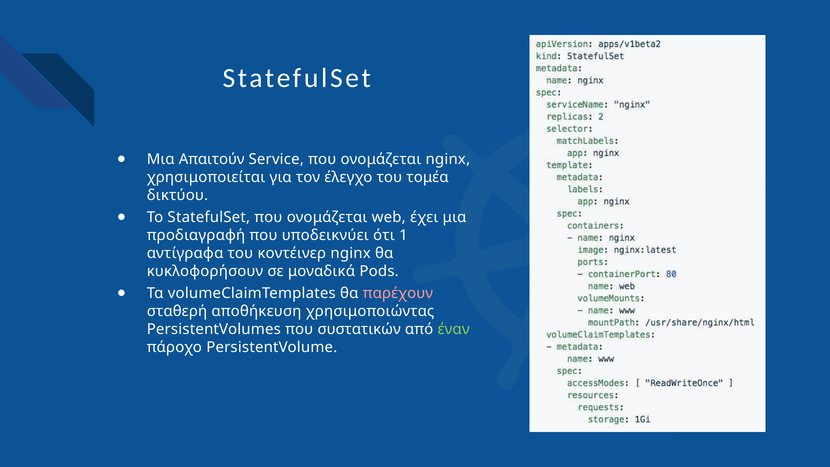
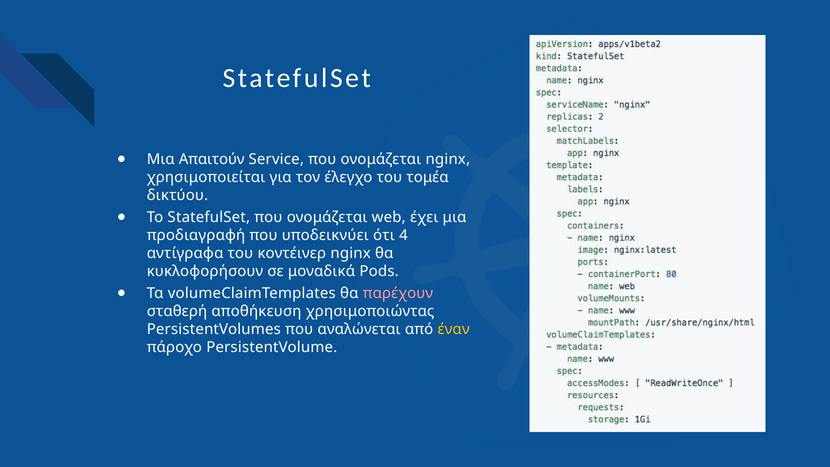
1: 1 -> 4 (403, 235)
συστατικών: συστατικών -> αναλώνεται (359, 329)
έναν colour: light green -> yellow (454, 329)
